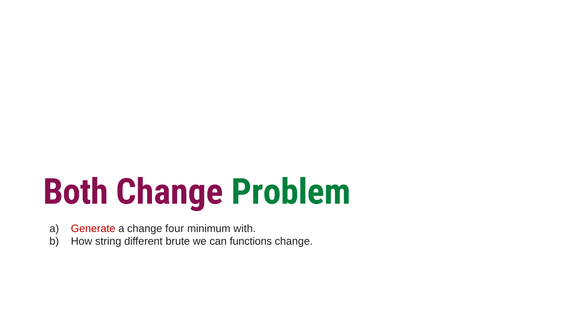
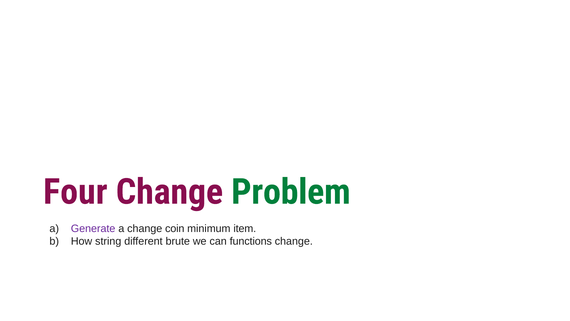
Both: Both -> Four (75, 192)
Generate colour: red -> purple (93, 228)
four: four -> coin (175, 228)
with: with -> item (245, 228)
